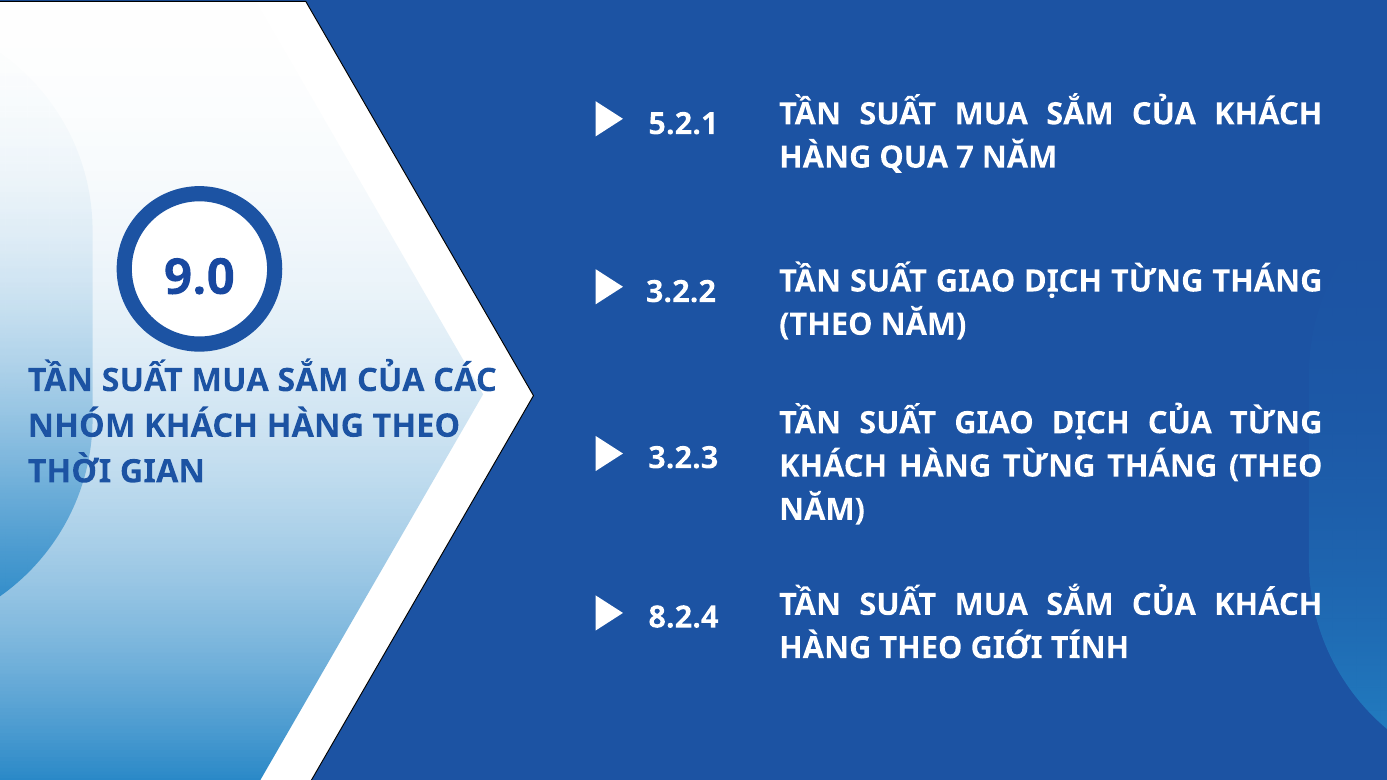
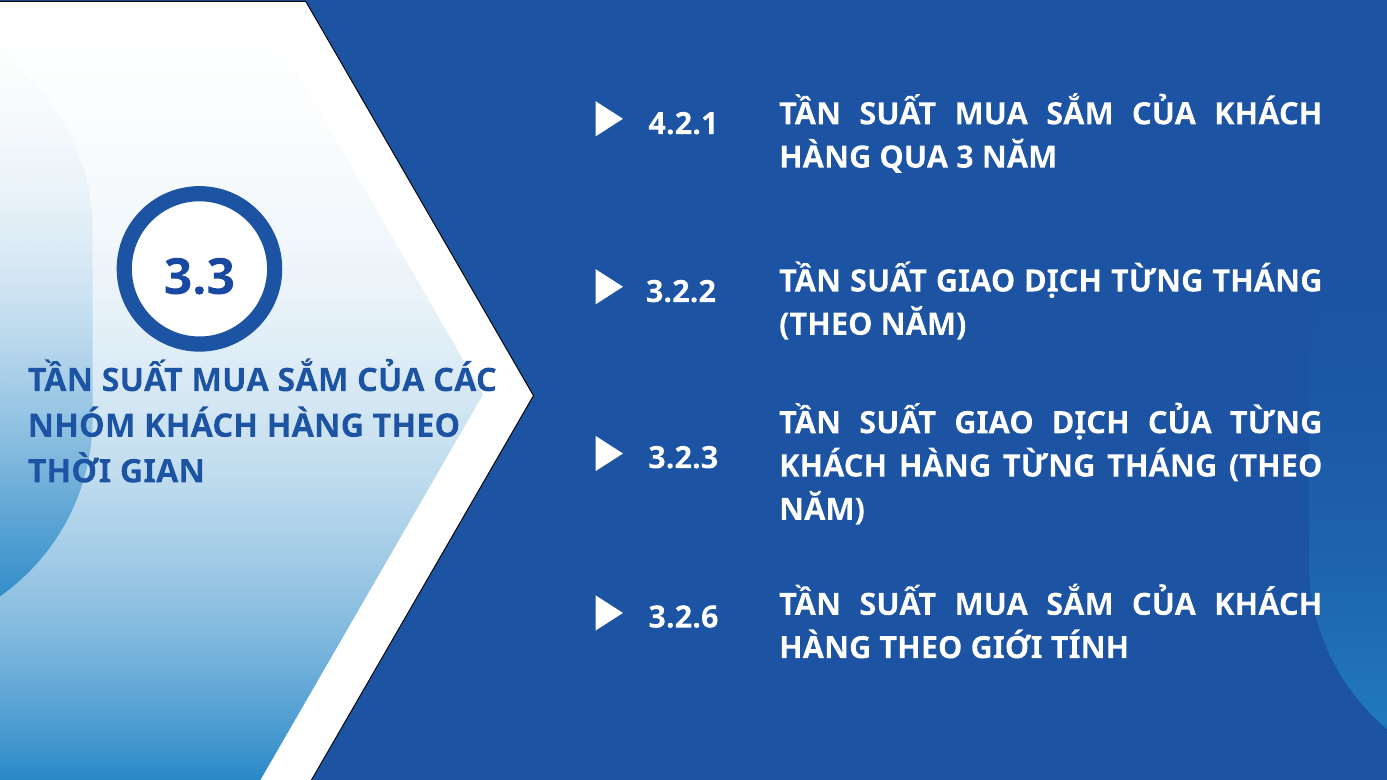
5.2.1: 5.2.1 -> 4.2.1 (683, 124)
7: 7 -> 3 (965, 157)
9.0: 9.0 -> 3.3 (199, 278)
8.2.4: 8.2.4 -> 3.2.6 (683, 618)
